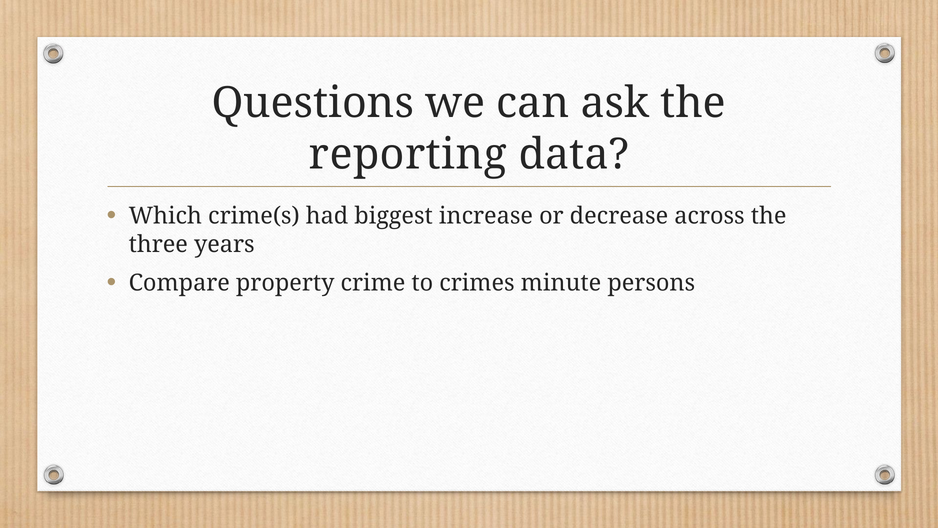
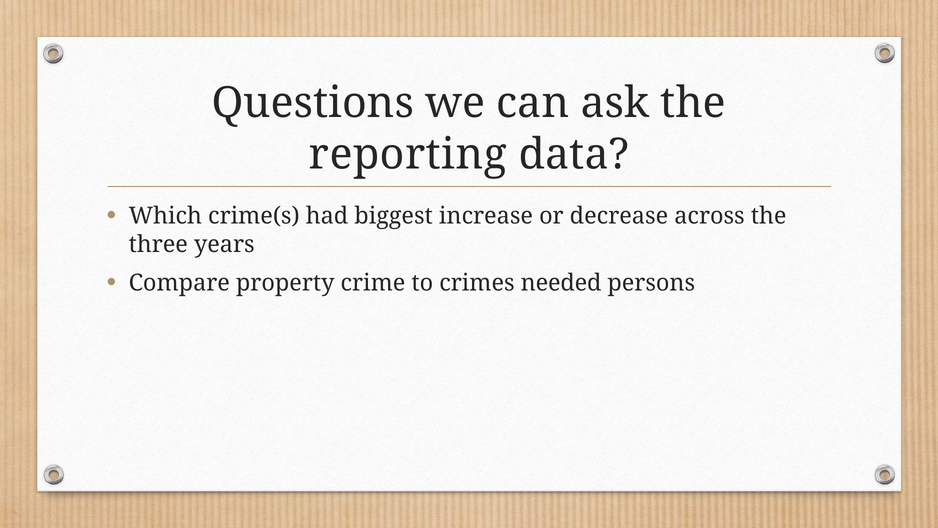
minute: minute -> needed (561, 283)
